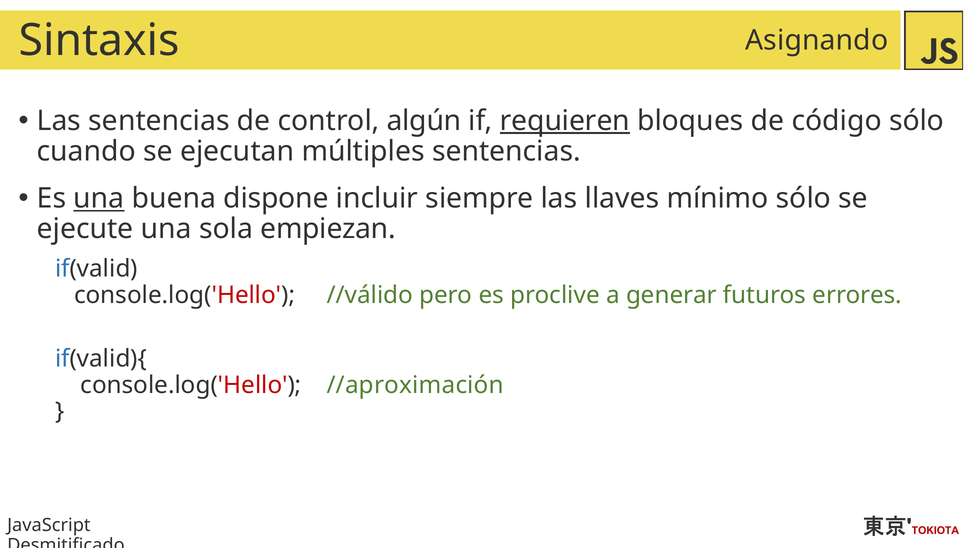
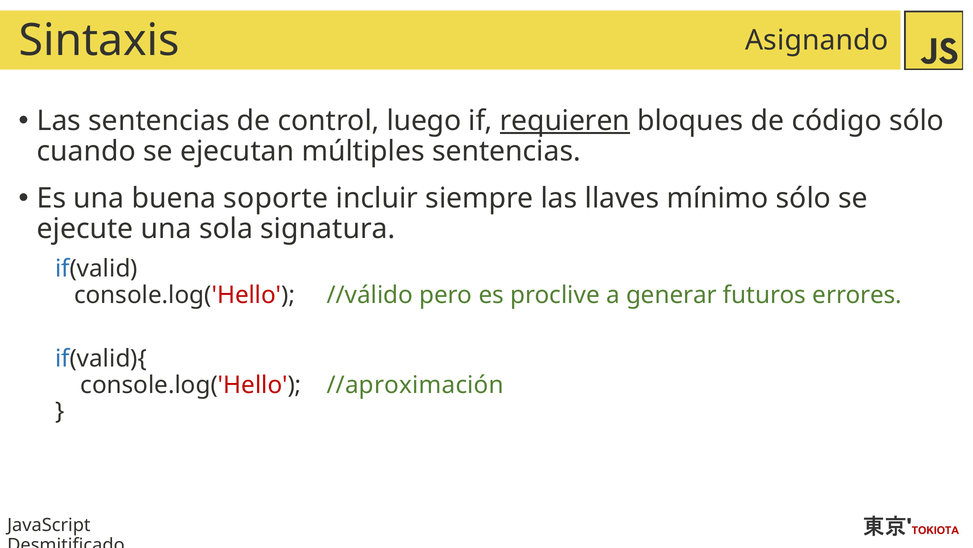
algún: algún -> luego (424, 121)
una underline: present -> none (99, 198)
dispone: dispone -> soporte (276, 198)
empiezan: empiezan -> signatura (328, 229)
